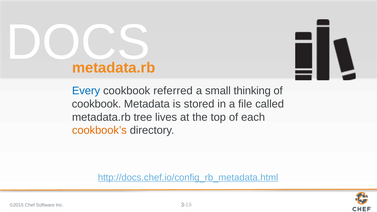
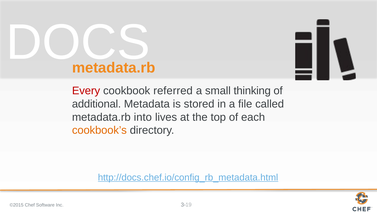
Every colour: blue -> red (86, 91)
cookbook: cookbook -> additional (97, 104)
tree: tree -> into (143, 117)
